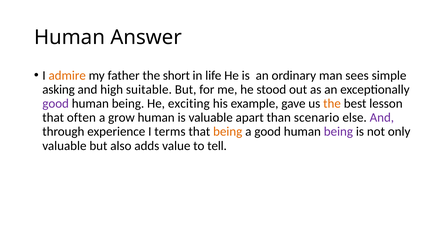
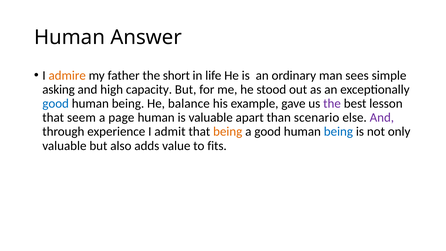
suitable: suitable -> capacity (149, 89)
good colour: purple -> blue (56, 104)
exciting: exciting -> balance (189, 104)
the colour: orange -> purple (332, 104)
often: often -> seem (81, 118)
grow: grow -> page (121, 118)
terms: terms -> admit (170, 132)
being colour: purple -> blue (338, 132)
tell: tell -> fits (217, 146)
